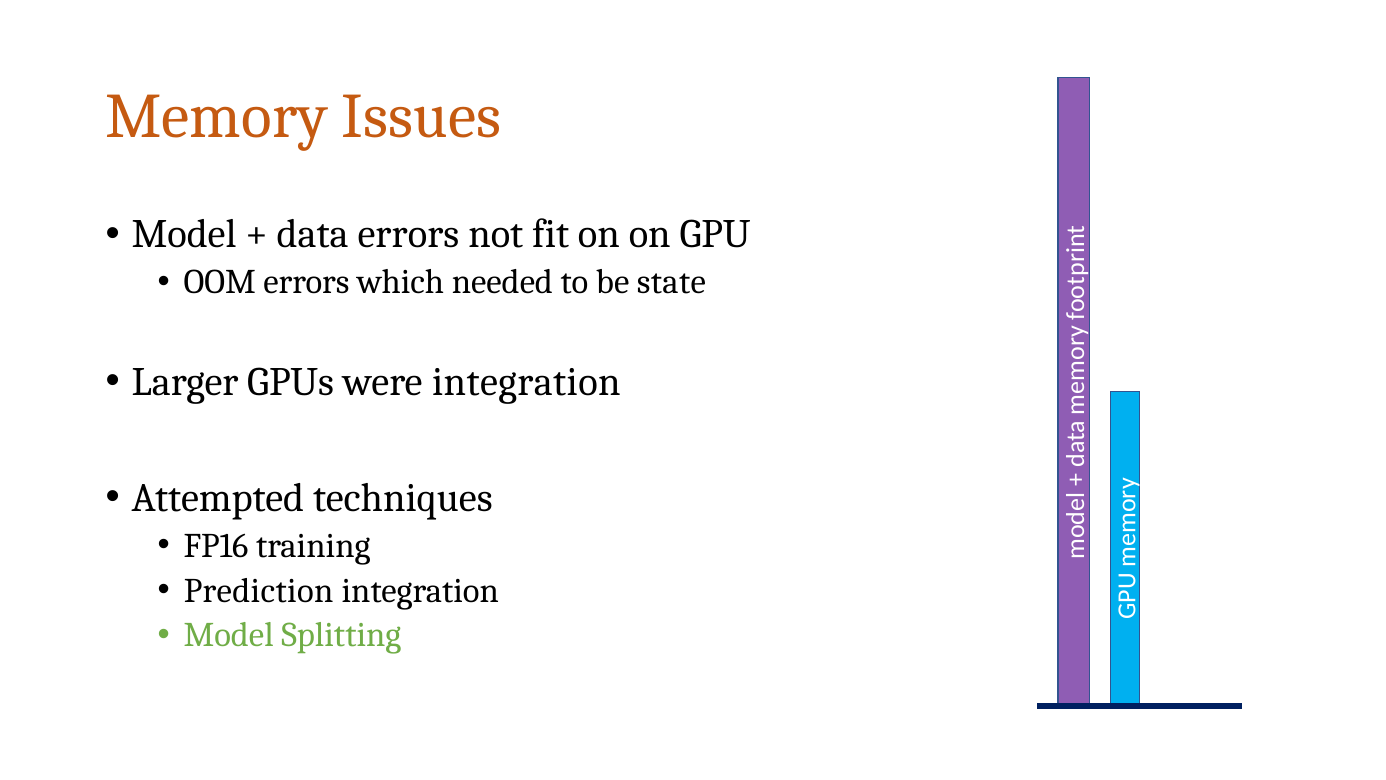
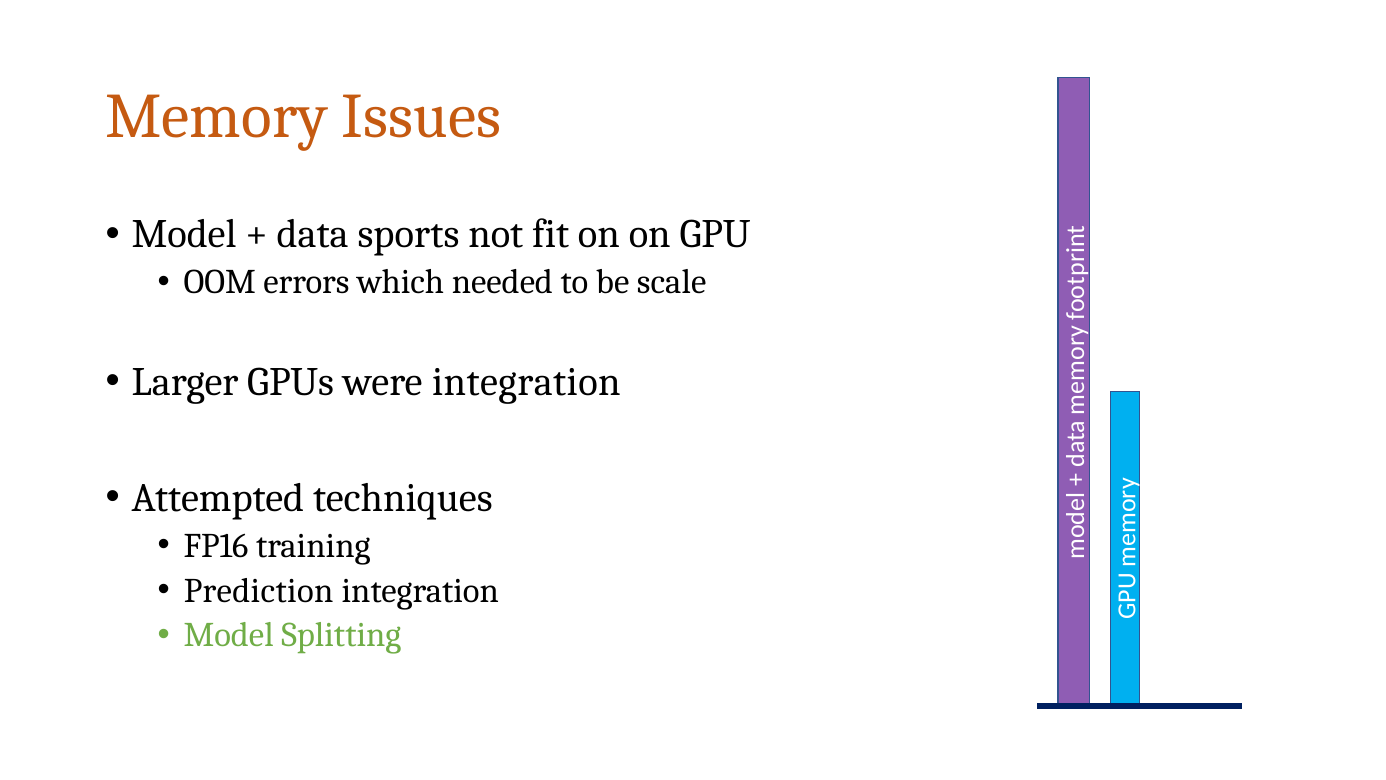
data errors: errors -> sports (408, 234)
state: state -> scale (672, 282)
